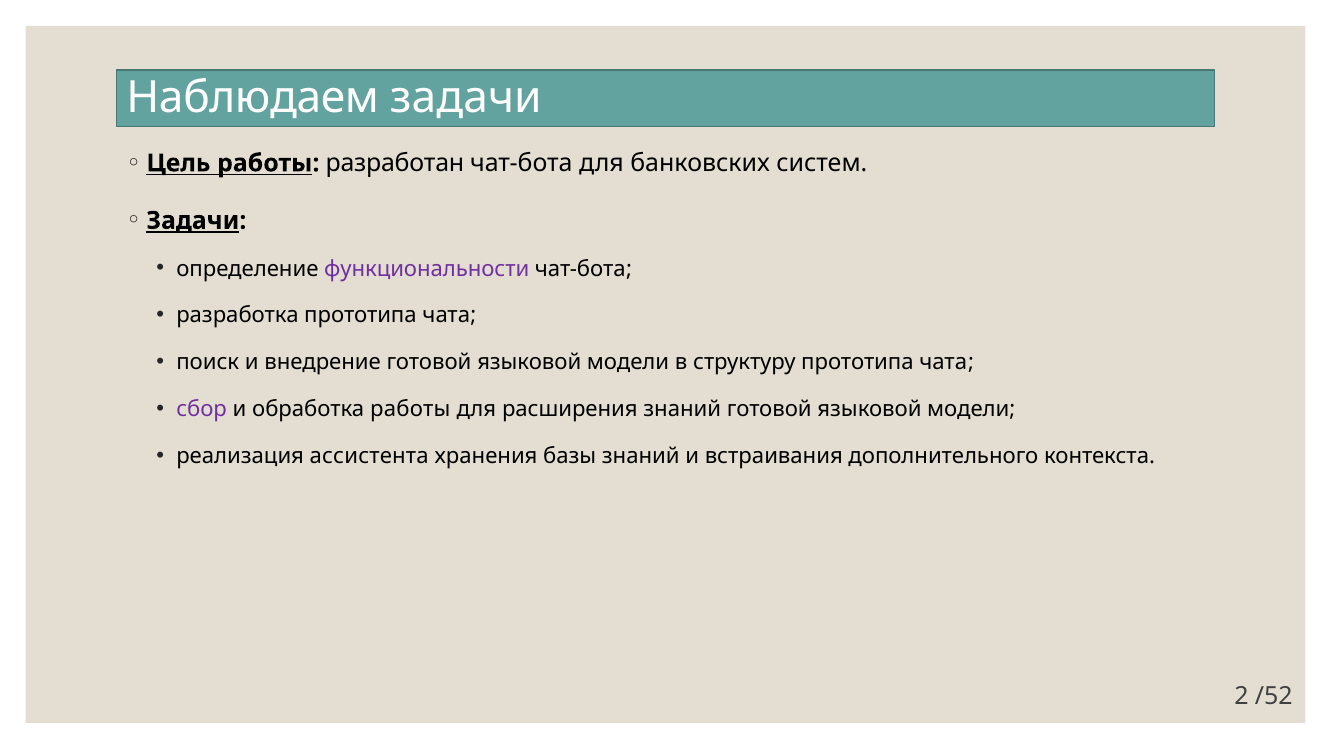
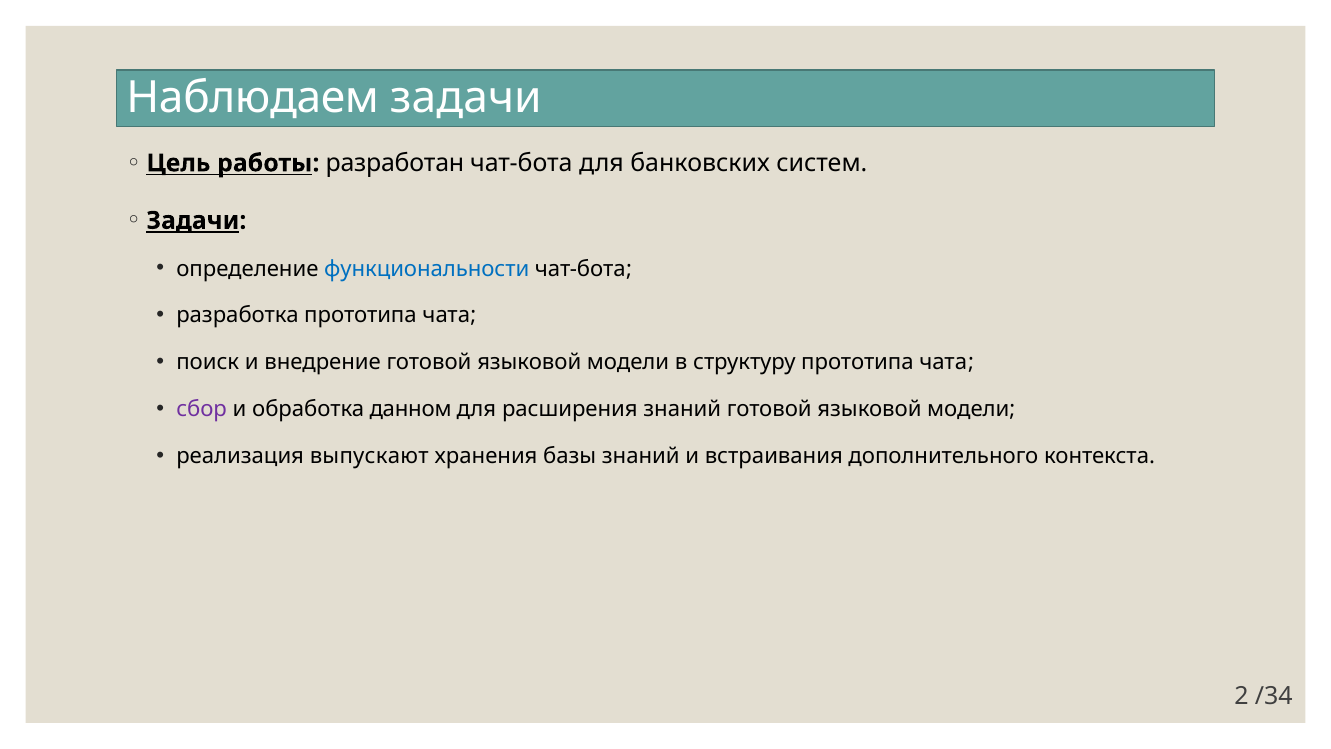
функциональности colour: purple -> blue (427, 269)
обработка работы: работы -> данном (411, 409)
ассистента: ассистента -> выпускают (369, 456)
/52: /52 -> /34 (1274, 696)
